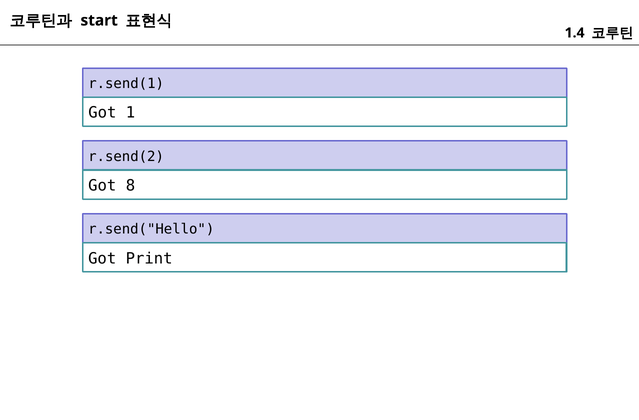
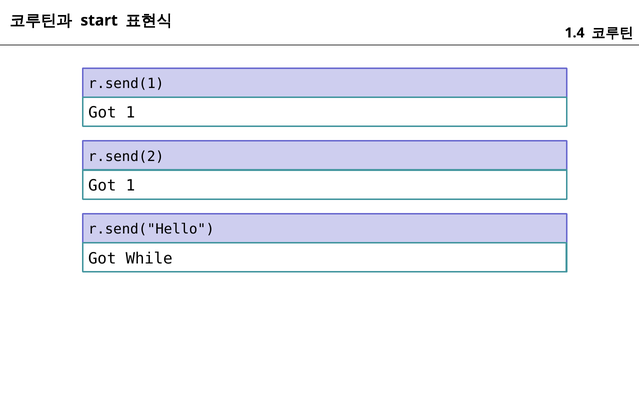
8: 8 -> 1 (130, 186)
Print: Print -> While (149, 258)
